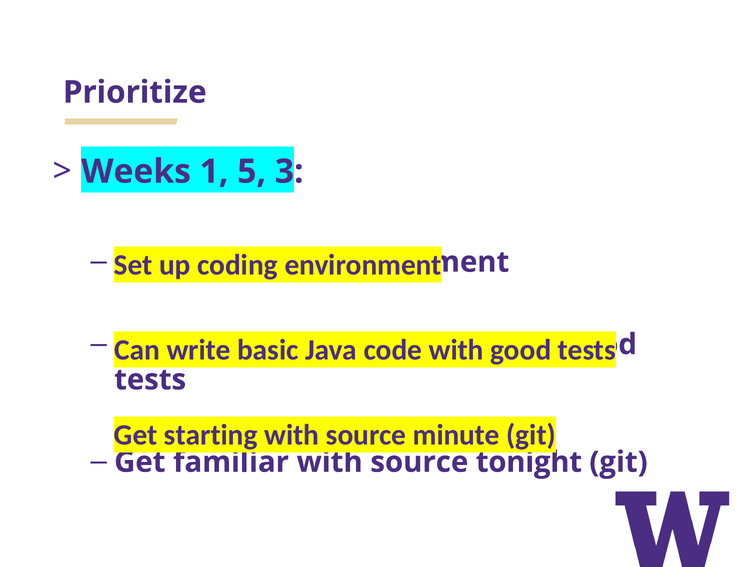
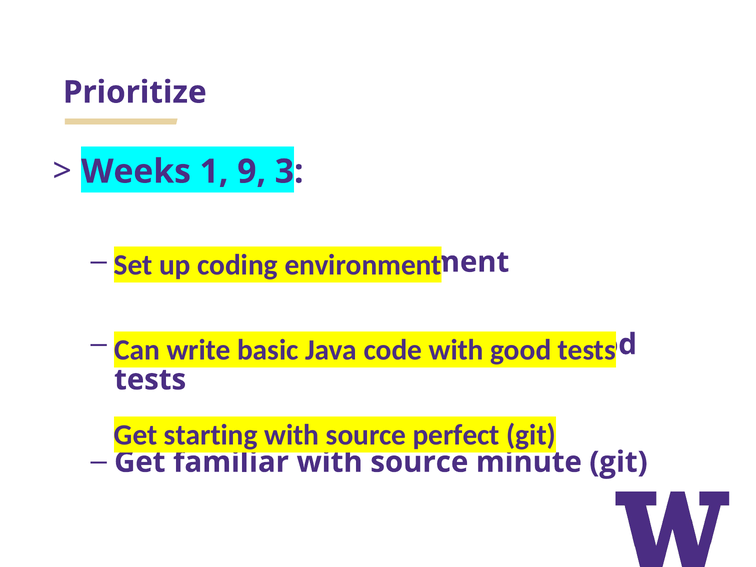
5: 5 -> 9 (252, 172)
minute: minute -> perfect (456, 435)
tonight: tonight -> minute (529, 462)
